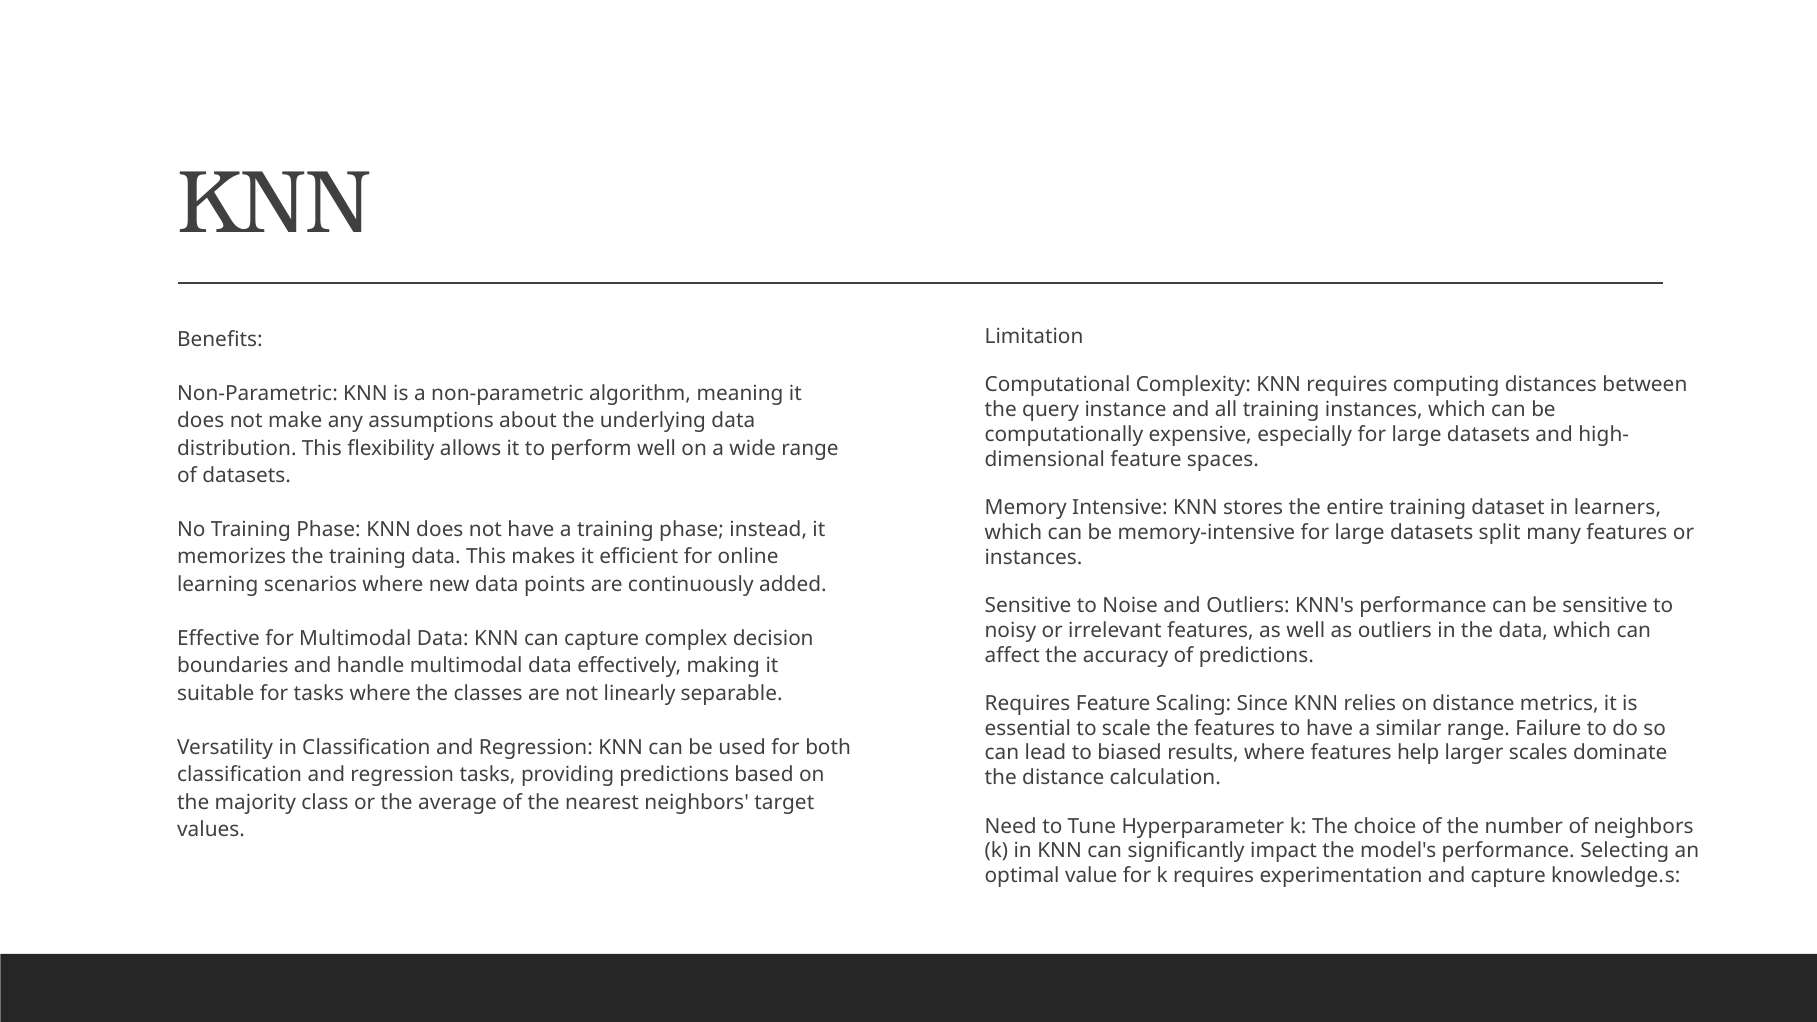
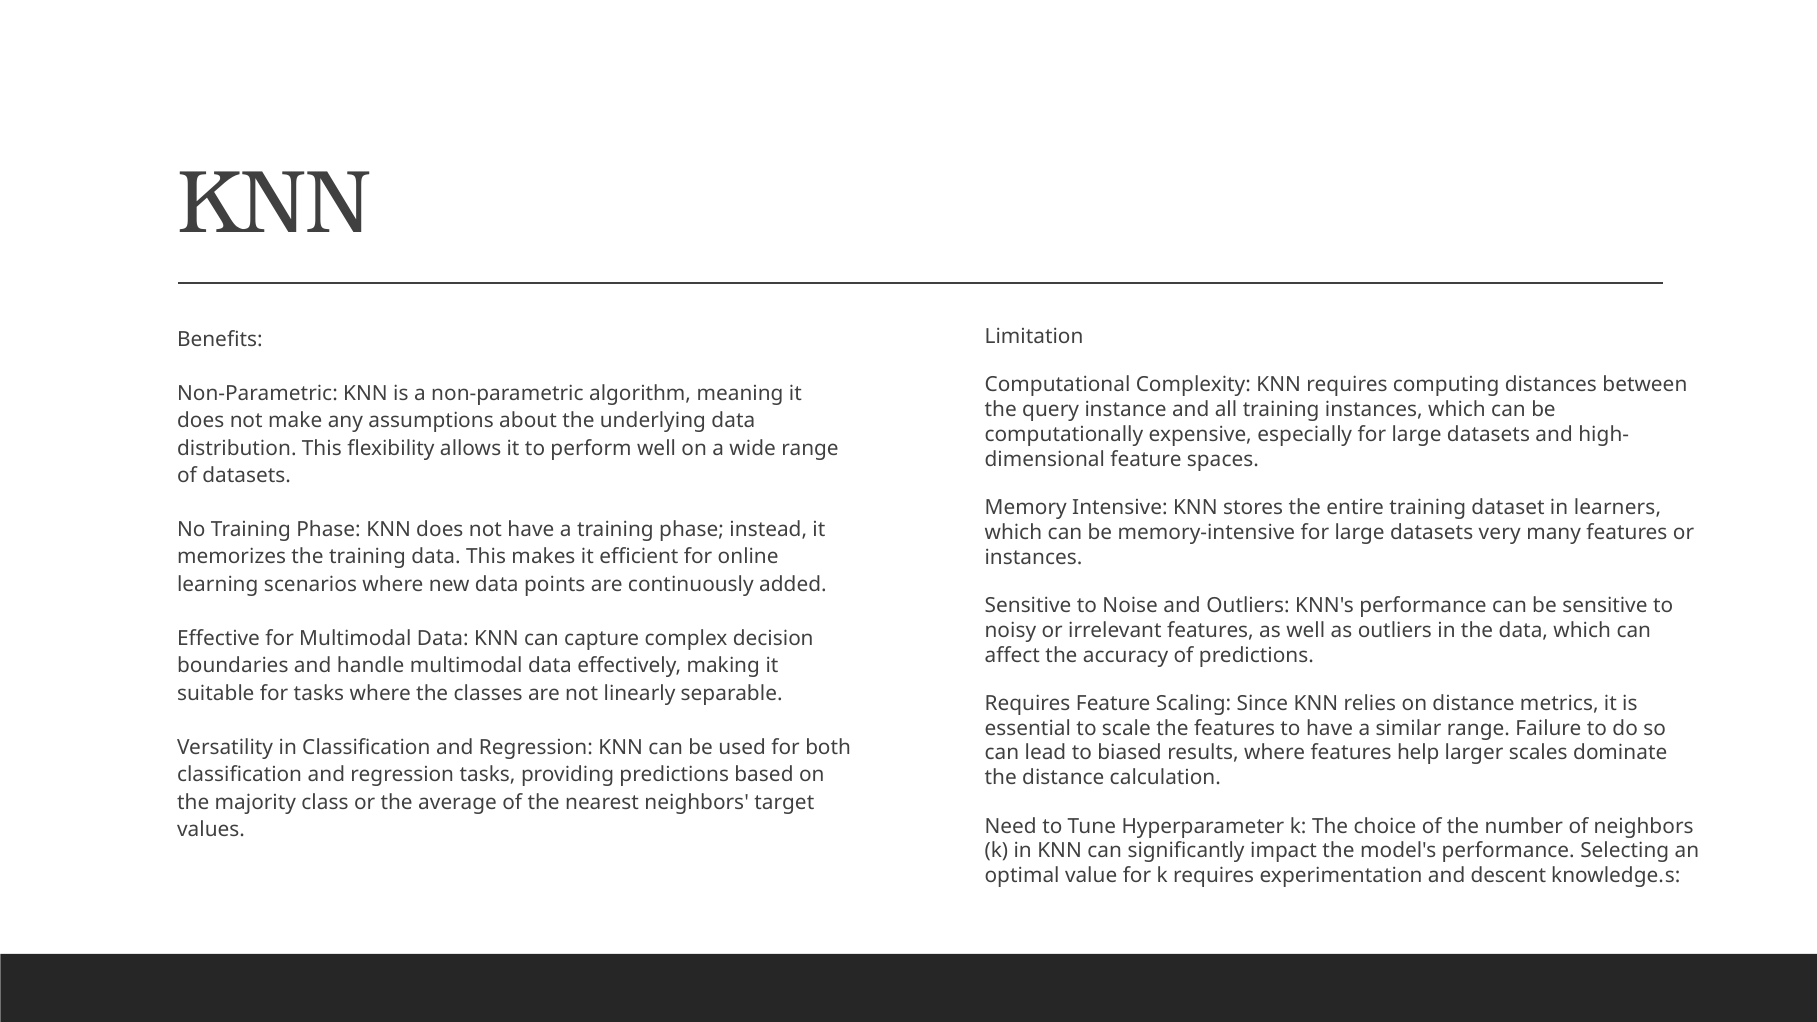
split: split -> very (1500, 532)
and capture: capture -> descent (1508, 876)
